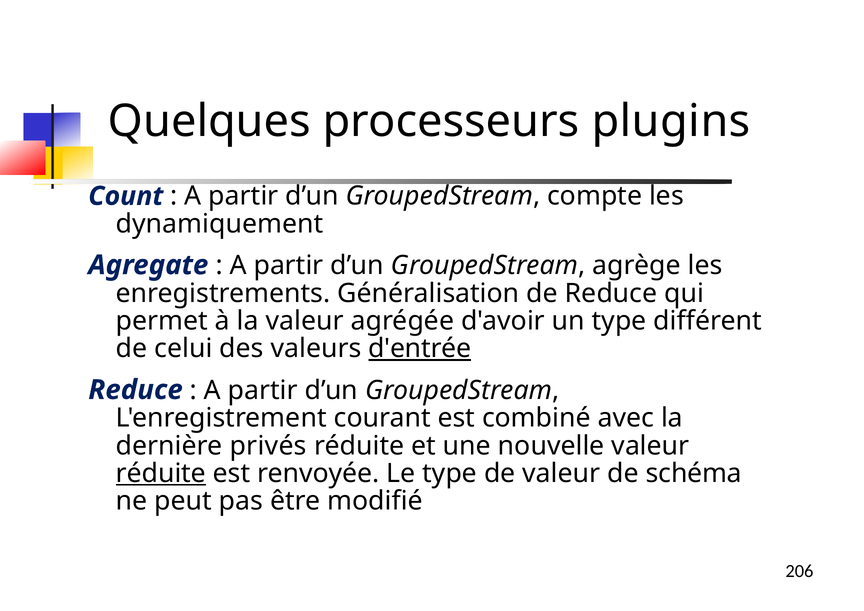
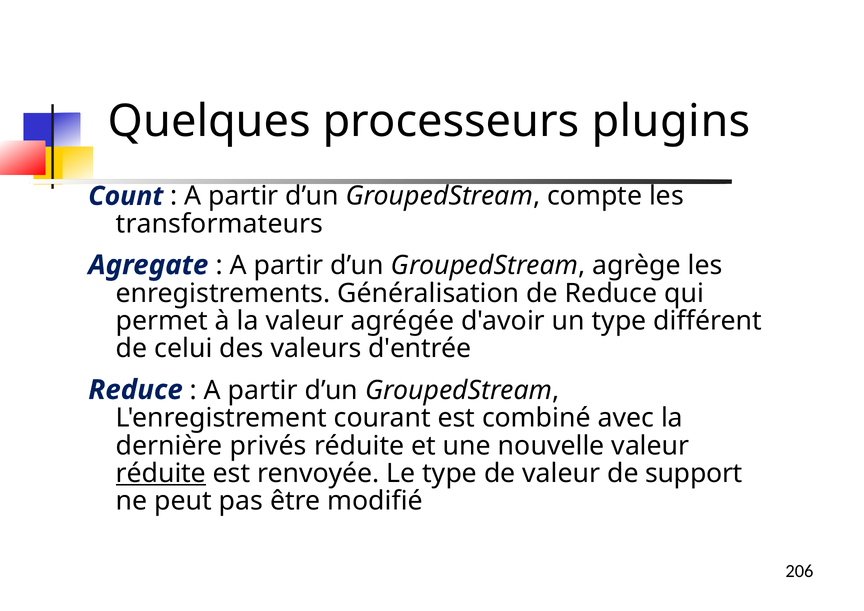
dynamiquement: dynamiquement -> transformateurs (220, 224)
d'entrée underline: present -> none (420, 349)
schéma: schéma -> support (694, 473)
